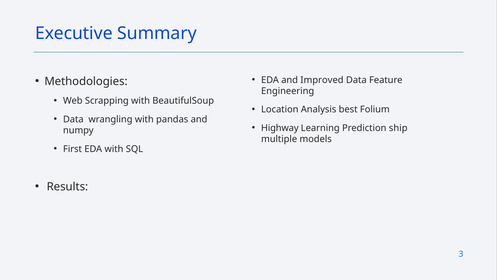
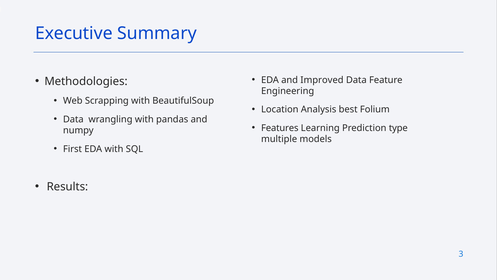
Highway: Highway -> Features (280, 128)
ship: ship -> type (398, 128)
